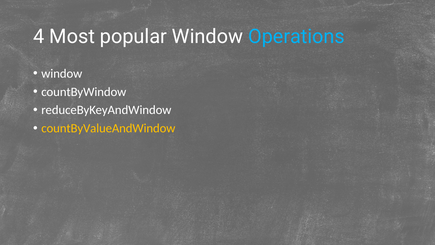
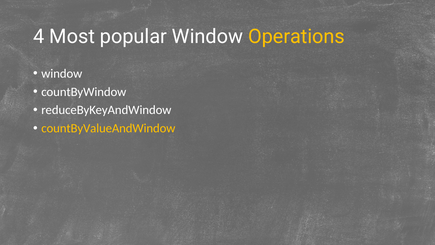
Operations colour: light blue -> yellow (296, 37)
